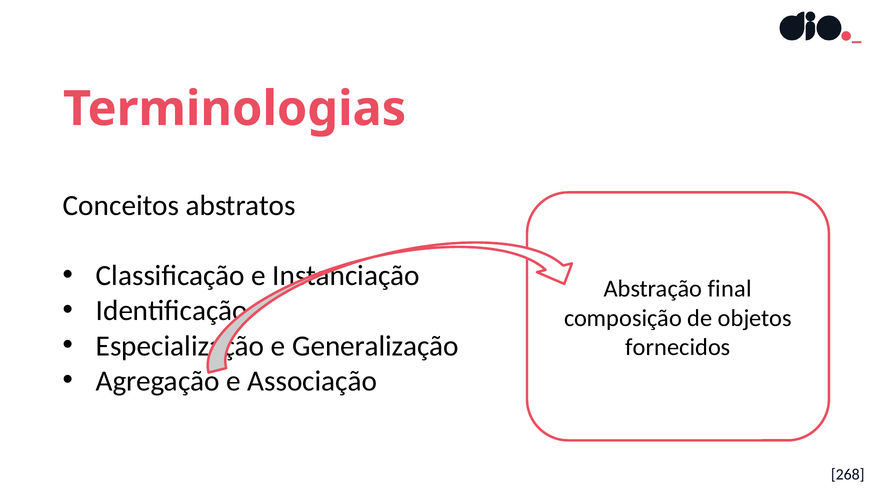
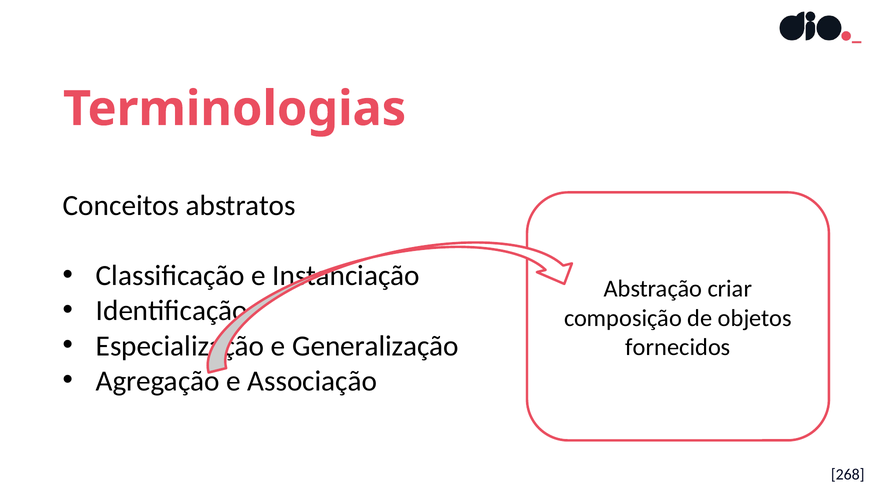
final: final -> criar (730, 289)
